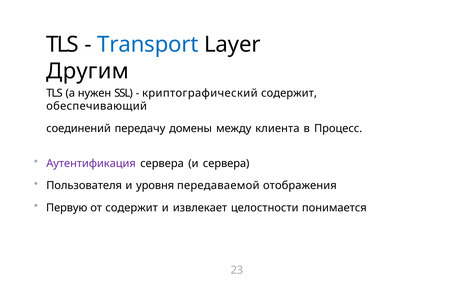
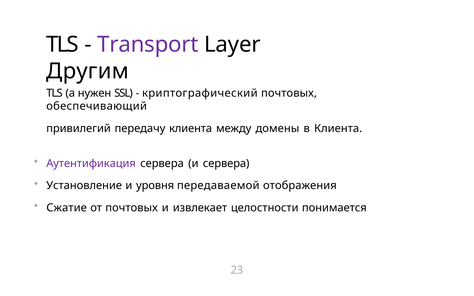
Transport colour: blue -> purple (148, 45)
криптографический содержит: содержит -> почтовых (289, 93)
соединений: соединений -> привилегий (79, 129)
передачу домены: домены -> клиента (191, 129)
клиента: клиента -> домены (277, 129)
в Процесс: Процесс -> Клиента (338, 129)
Пользователя: Пользователя -> Установление (84, 186)
Первую: Первую -> Сжатие (67, 208)
от содержит: содержит -> почтовых (132, 208)
